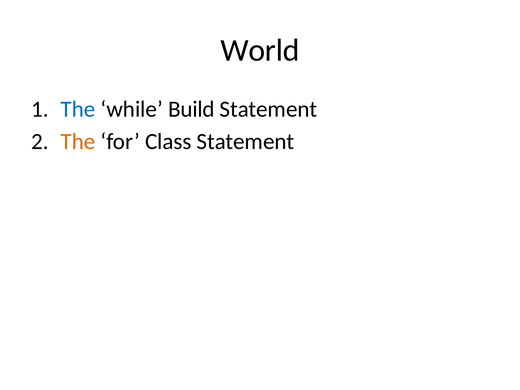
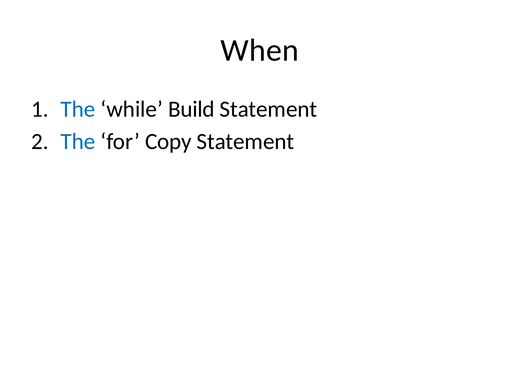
World: World -> When (260, 50)
The colour: orange -> blue (78, 141)
Class: Class -> Copy (168, 141)
